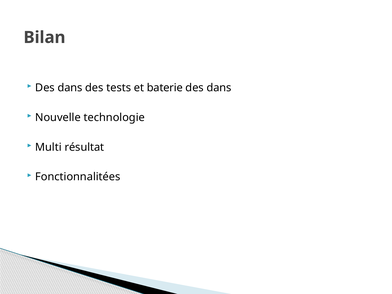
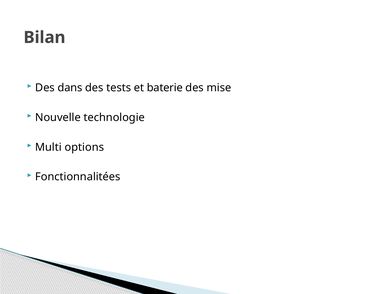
dans: dans -> mise (219, 88)
résultat: résultat -> options (84, 147)
